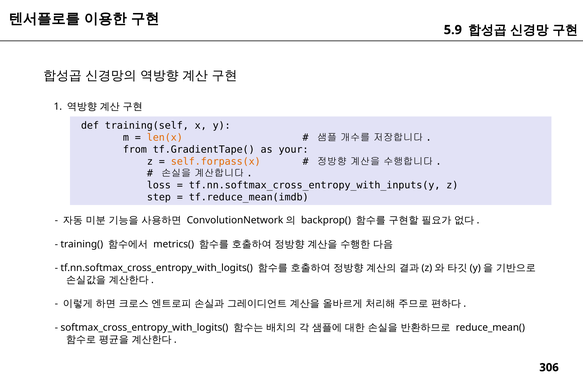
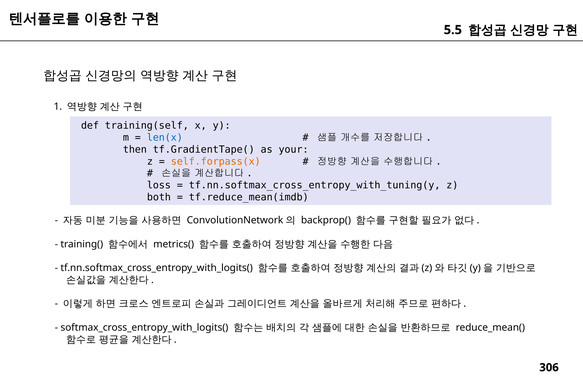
5.9: 5.9 -> 5.5 (453, 30)
len(x colour: orange -> blue (165, 138)
from: from -> then (135, 149)
tf.nn.softmax_cross_entropy_with_inputs(y: tf.nn.softmax_cross_entropy_with_inputs(y -> tf.nn.softmax_cross_entropy_with_tuning(y (315, 185)
step: step -> both (159, 197)
